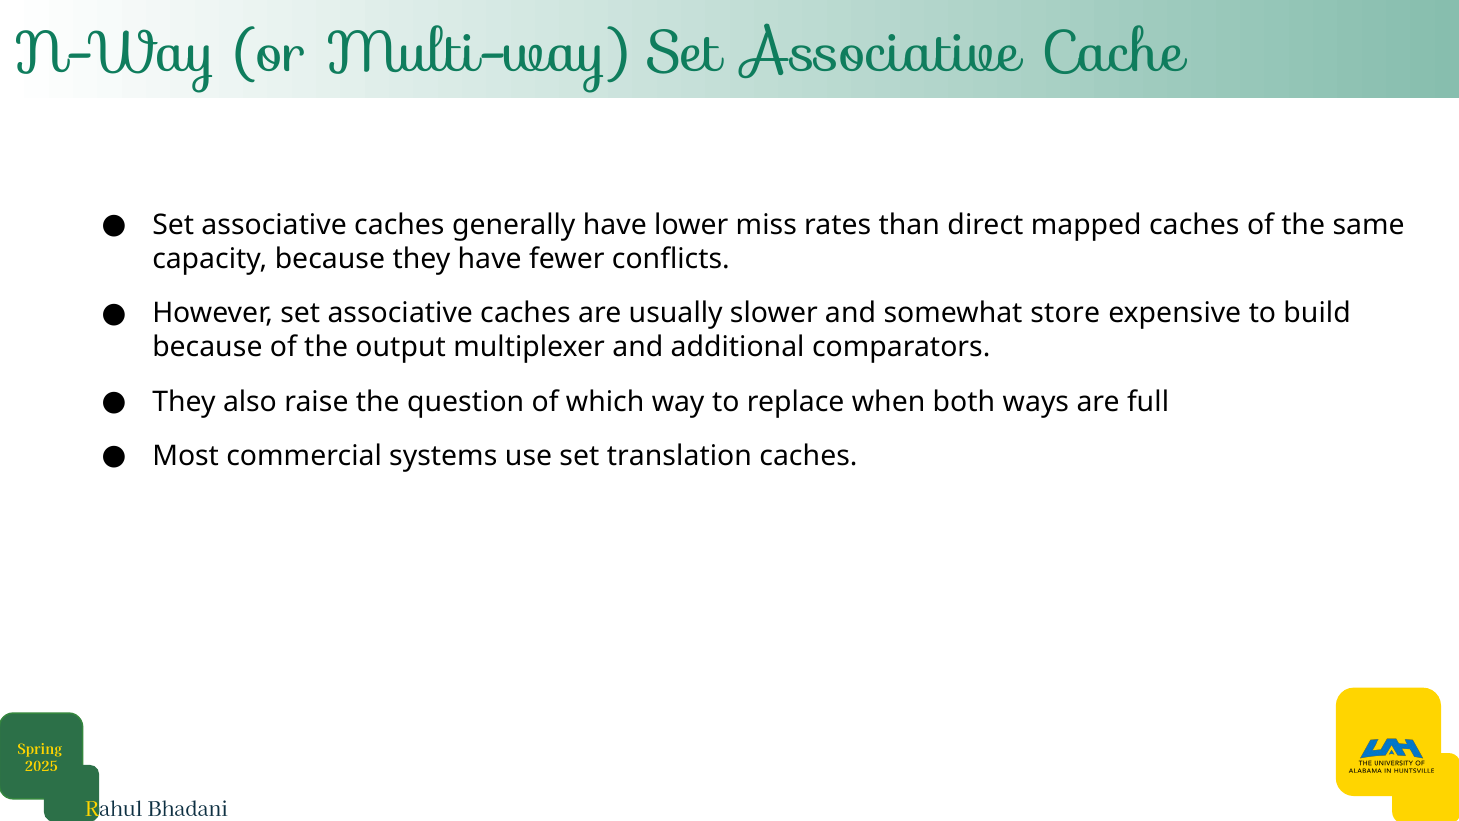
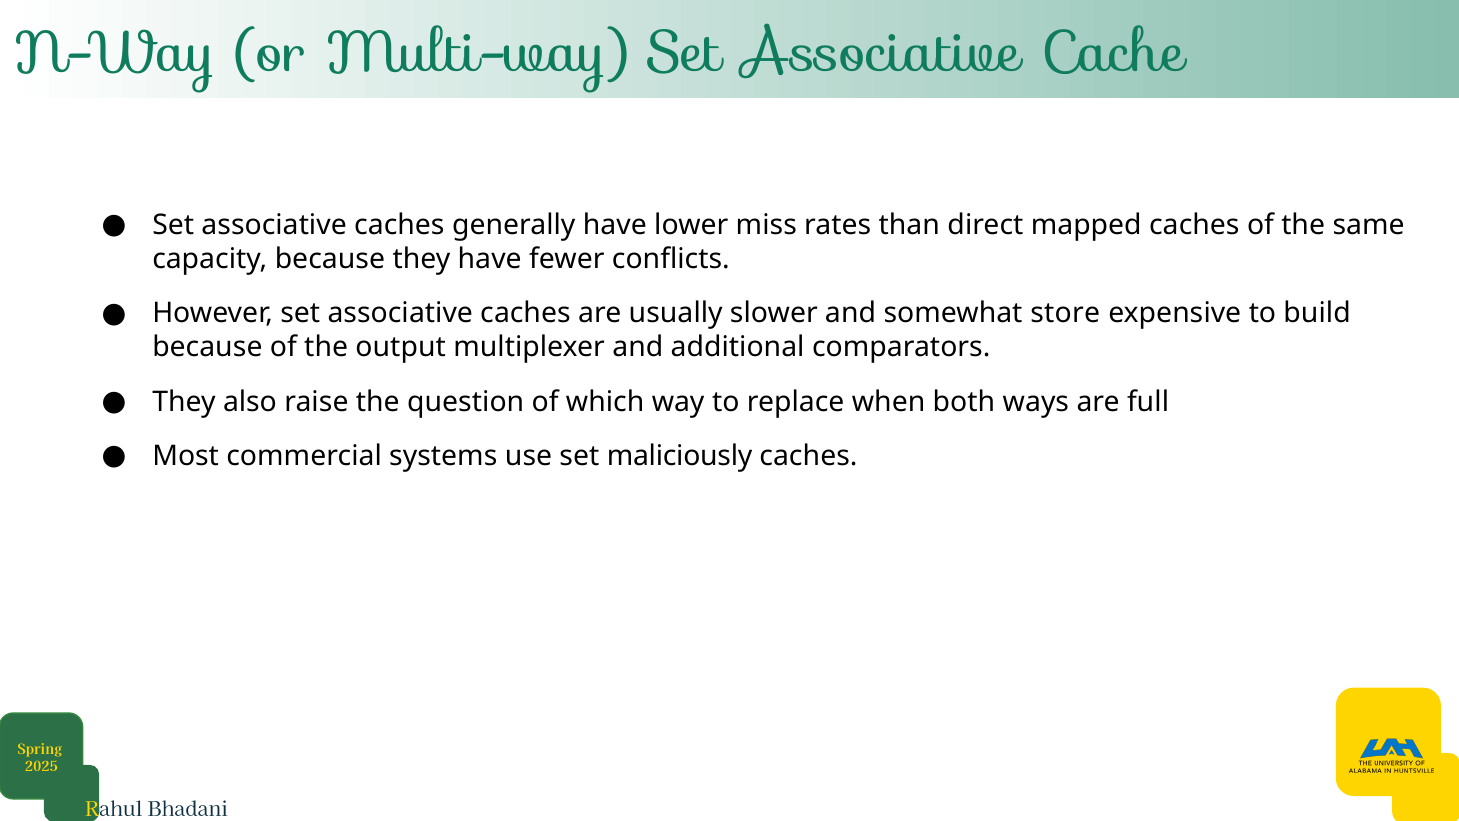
translation: translation -> maliciously (680, 456)
